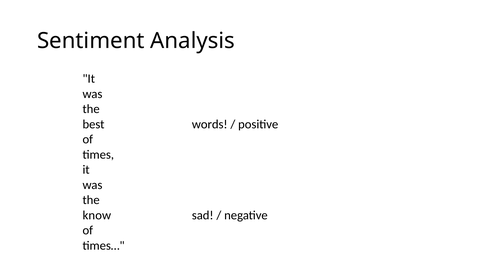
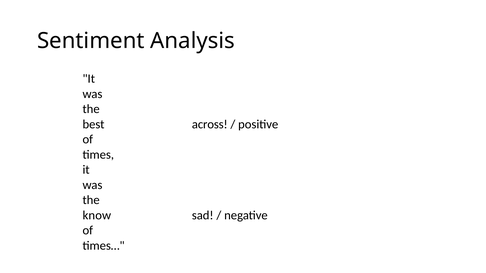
words: words -> across (210, 124)
